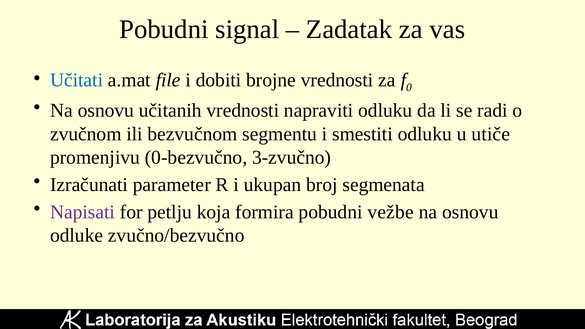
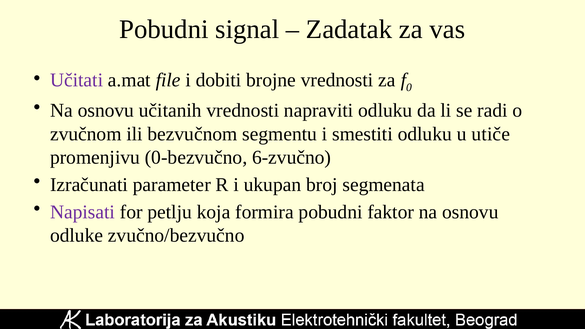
Učitati colour: blue -> purple (77, 80)
3-zvučno: 3-zvučno -> 6-zvučno (292, 157)
vežbe: vežbe -> faktor (391, 212)
